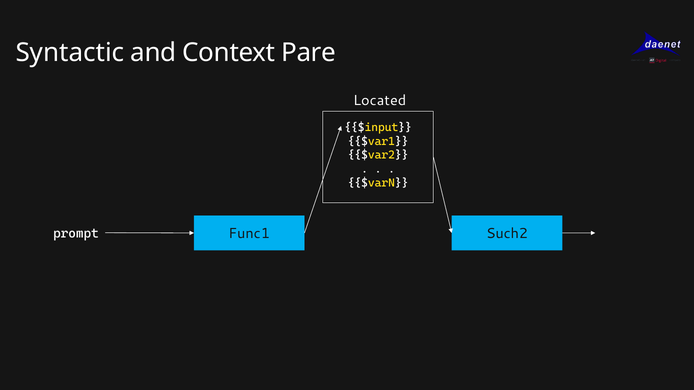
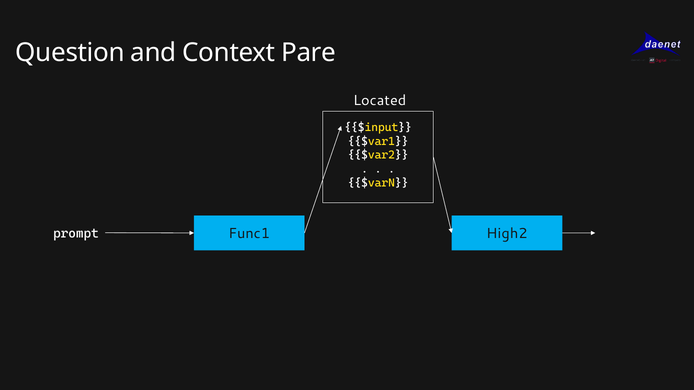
Syntactic: Syntactic -> Question (70, 53)
Such2: Such2 -> High2 (507, 234)
